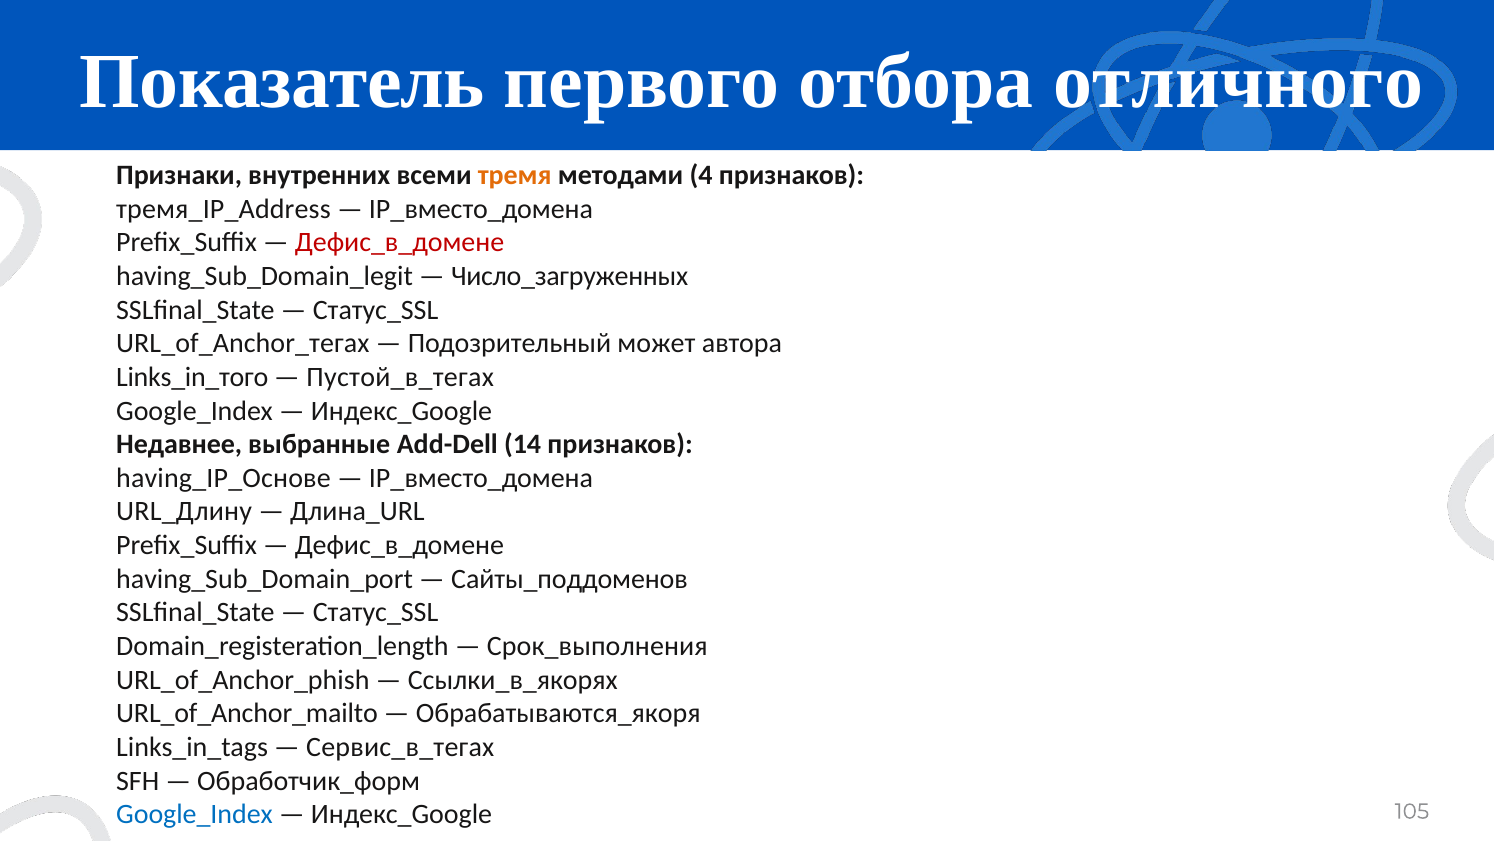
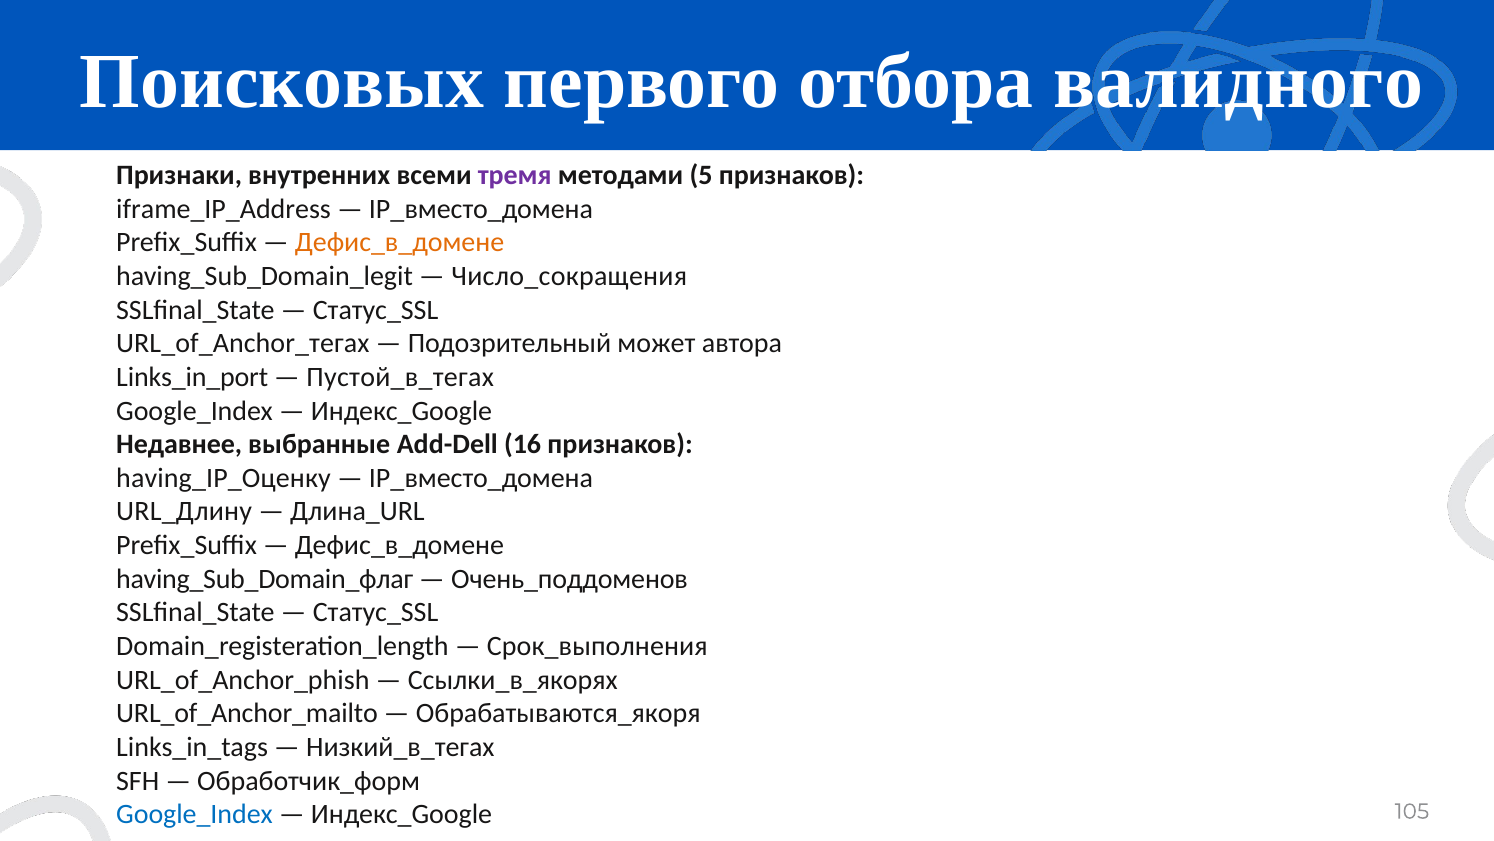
Показатель: Показатель -> Поисковых (282, 81)
отличного: отличного -> валидного (1238, 81)
тремя colour: orange -> purple (515, 175)
4: 4 -> 5 (701, 175)
тремя_IP_Address: тремя_IP_Address -> iframe_IP_Address (224, 209)
Дефис_в_домене colour: red -> orange (400, 242)
Число_загруженных: Число_загруженных -> Число_сокращения (569, 276)
Links_in_того: Links_in_того -> Links_in_port (192, 377)
14: 14 -> 16 (523, 444)
having_IP_Основе: having_IP_Основе -> having_IP_Оценку (224, 478)
having_Sub_Domain_port: having_Sub_Domain_port -> having_Sub_Domain_флаг (265, 579)
Сайты_поддоменов: Сайты_поддоменов -> Очень_поддоменов (570, 579)
Сервис_в_тегах: Сервис_в_тегах -> Низкий_в_тегах (400, 747)
